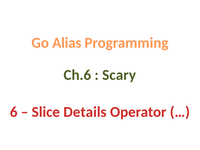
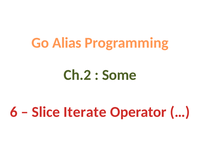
Ch.6: Ch.6 -> Ch.2 (77, 75)
Scary: Scary -> Some (119, 75)
Details: Details -> Iterate (85, 112)
